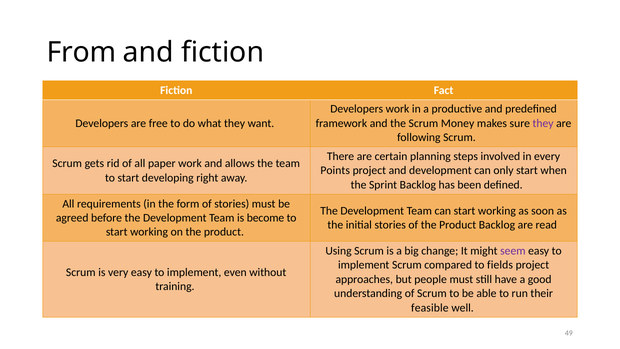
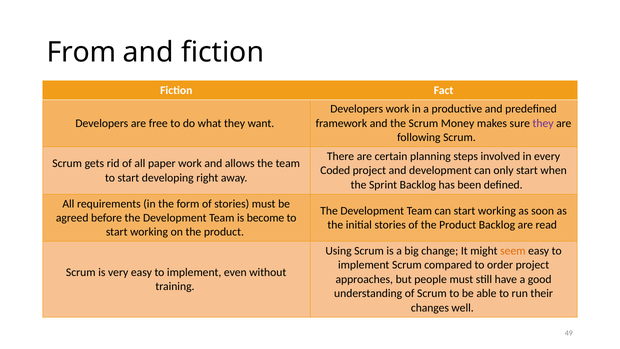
Points: Points -> Coded (335, 170)
seem colour: purple -> orange (513, 251)
fields: fields -> order (500, 265)
feasible: feasible -> changes (430, 308)
